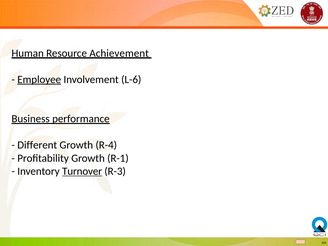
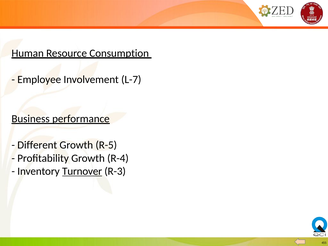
Achievement: Achievement -> Consumption (119, 53)
Employee underline: present -> none (39, 79)
L-6: L-6 -> L-7 (131, 79)
R-4: R-4 -> R-5 (106, 145)
R-1: R-1 -> R-4 (118, 158)
